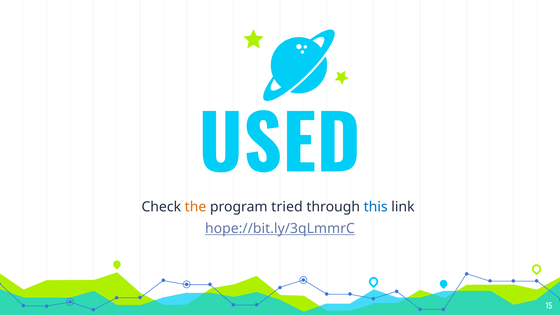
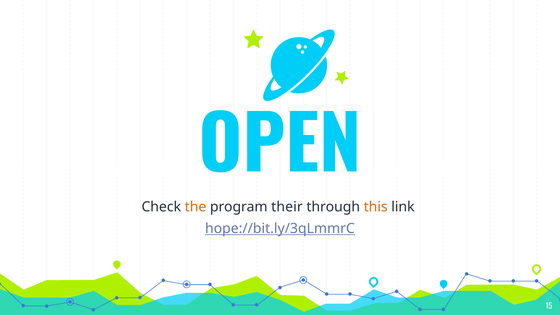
USED: USED -> OPEN (280, 147)
tried: tried -> their (287, 207)
this colour: blue -> orange (376, 207)
